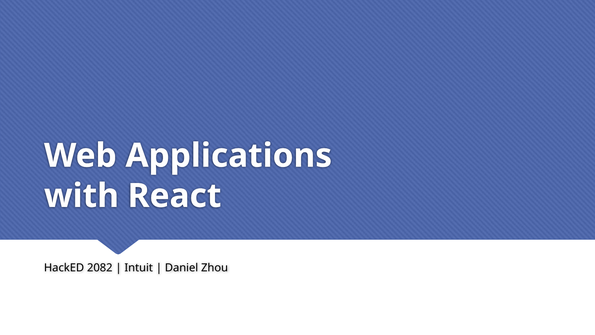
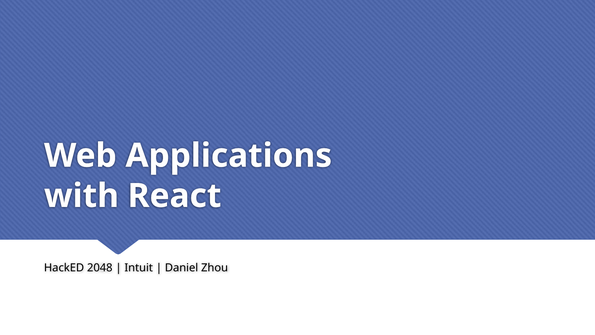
2082: 2082 -> 2048 (100, 267)
